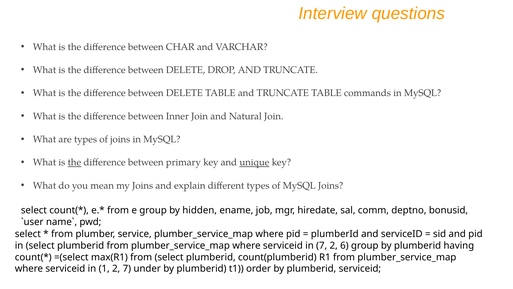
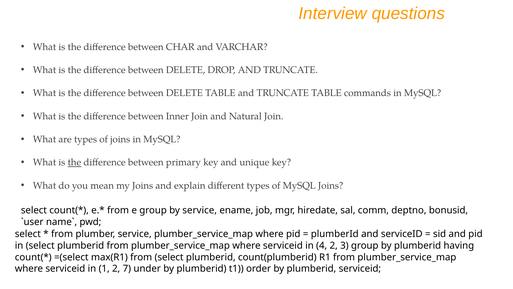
unique underline: present -> none (254, 162)
by hidden: hidden -> service (200, 210)
in 7: 7 -> 4 (322, 245)
6: 6 -> 3 (344, 245)
